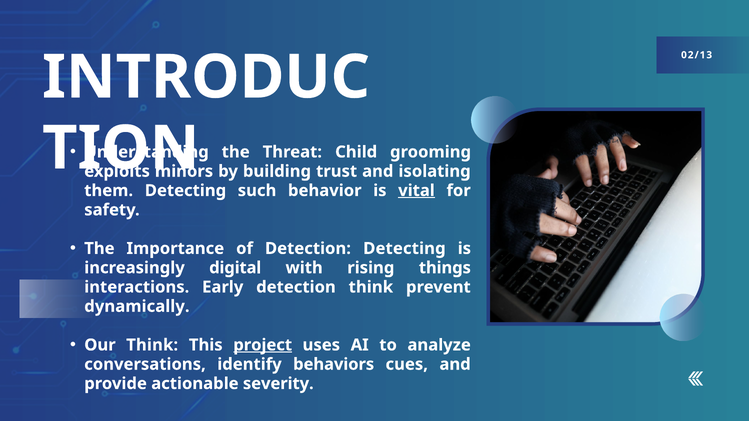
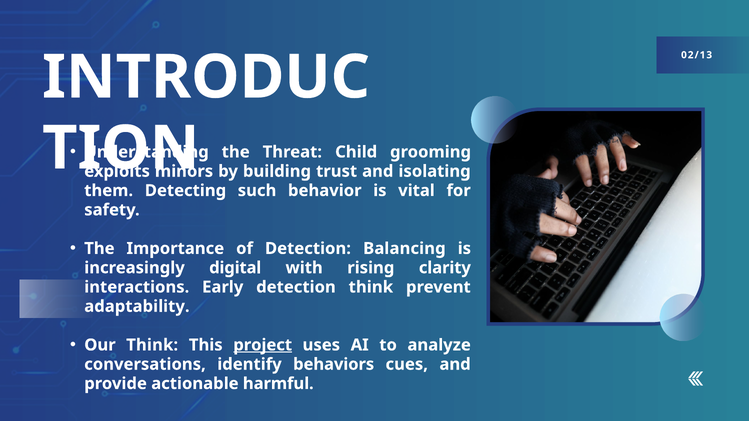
vital underline: present -> none (416, 191)
Detection Detecting: Detecting -> Balancing (404, 249)
things: things -> clarity (445, 268)
dynamically: dynamically -> adaptability (137, 307)
severity: severity -> harmful (278, 384)
